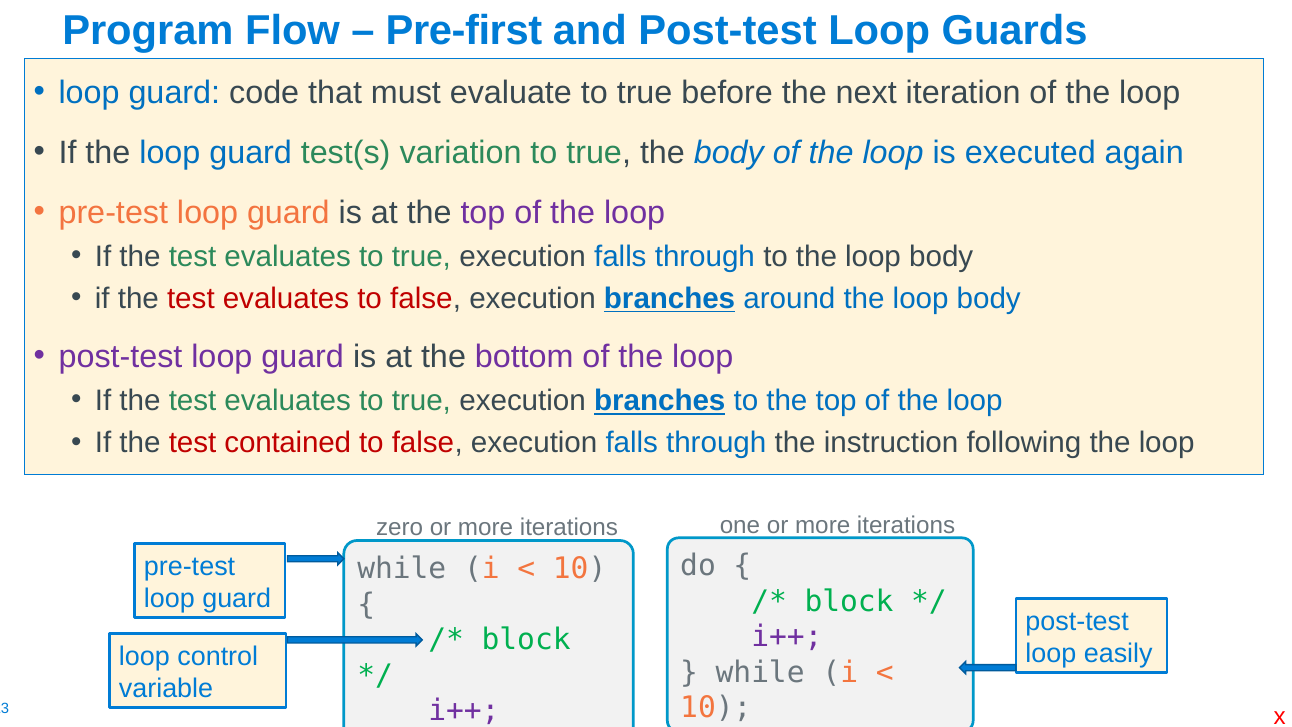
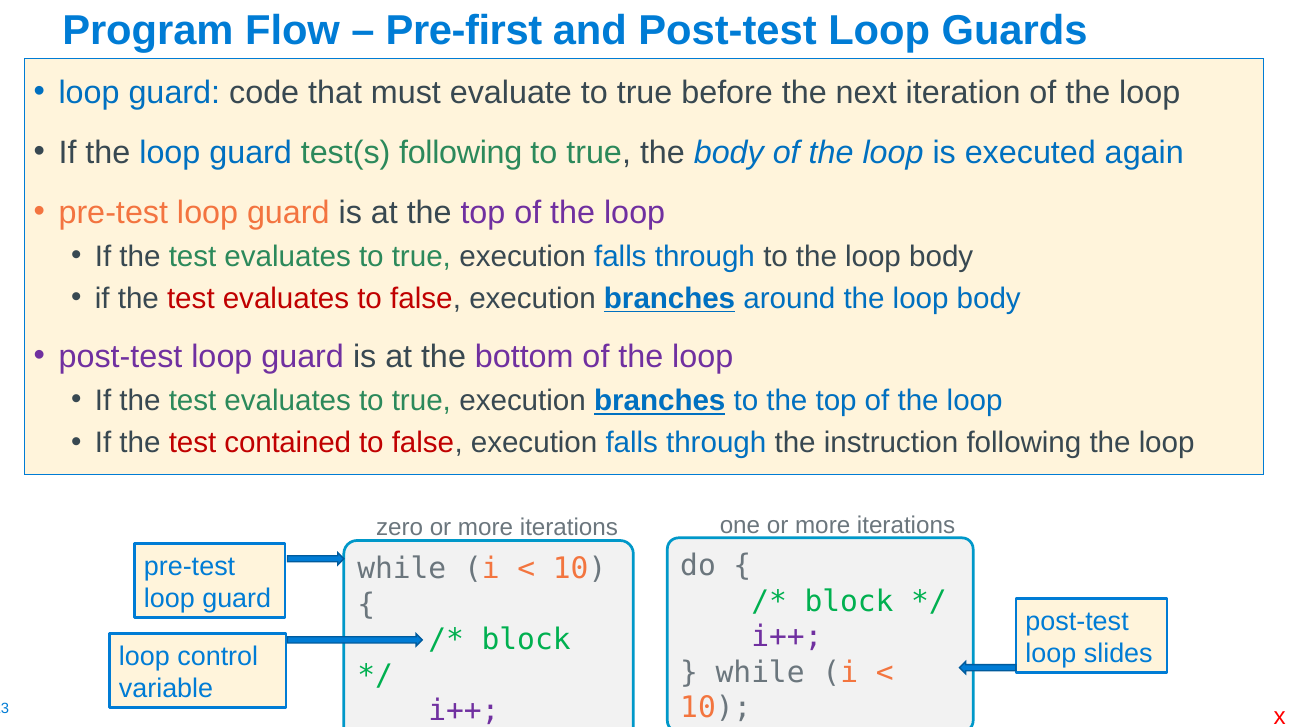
test(s variation: variation -> following (461, 153)
easily: easily -> slides (1118, 654)
